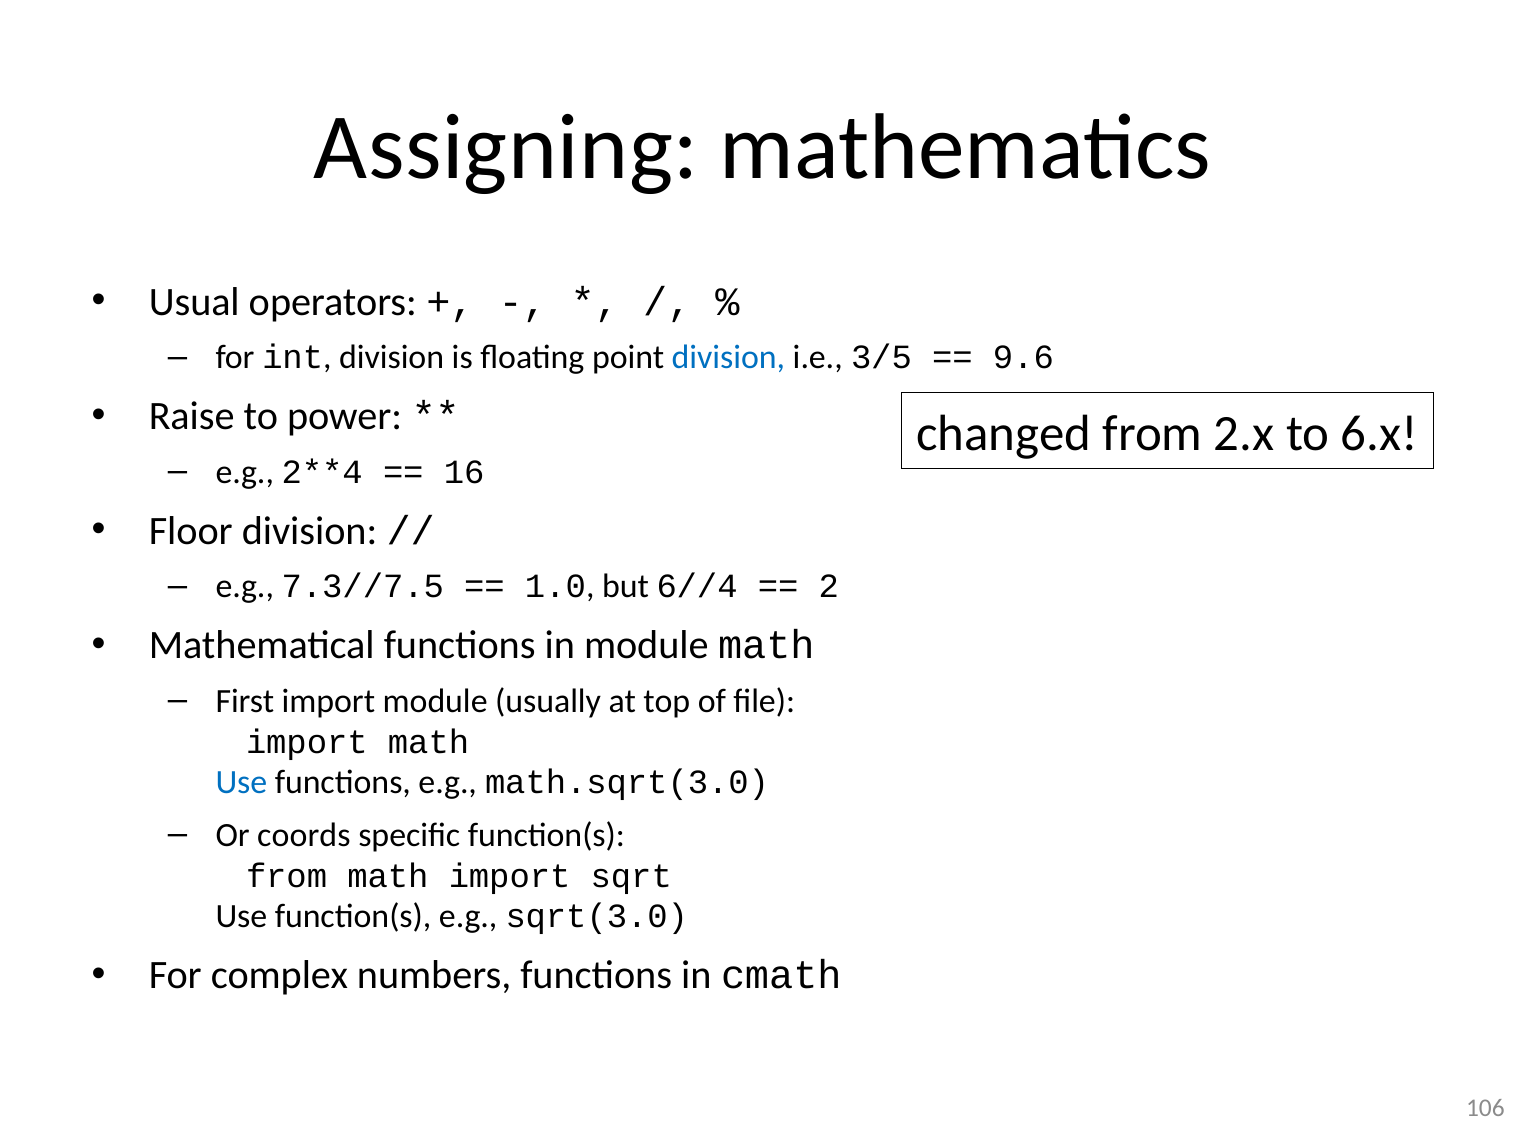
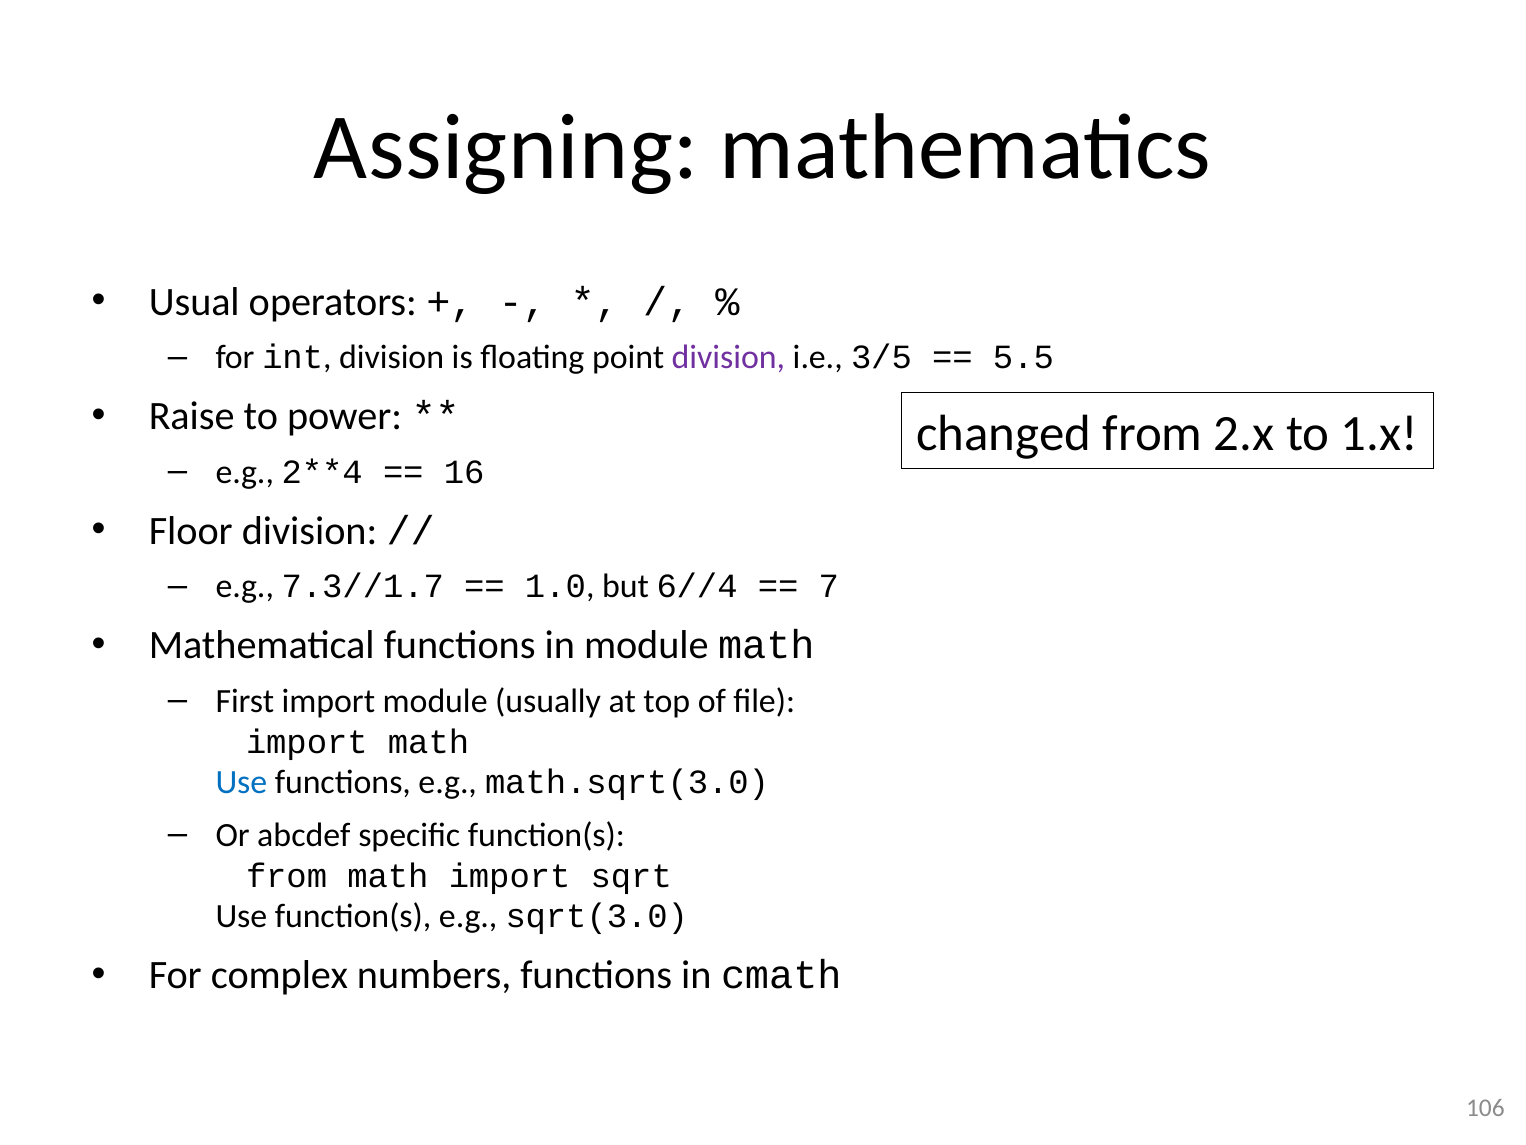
division colour: blue -> purple (728, 358)
9.6: 9.6 -> 5.5 (1023, 358)
6.x: 6.x -> 1.x (1379, 434)
7.3//7.5: 7.3//7.5 -> 7.3//1.7 (363, 586)
2: 2 -> 7 (829, 586)
coords: coords -> abcdef (304, 835)
